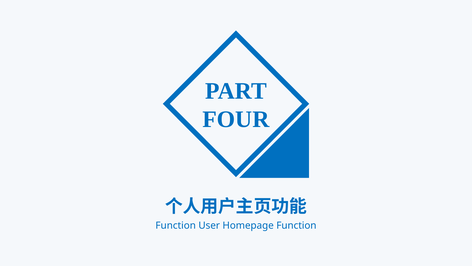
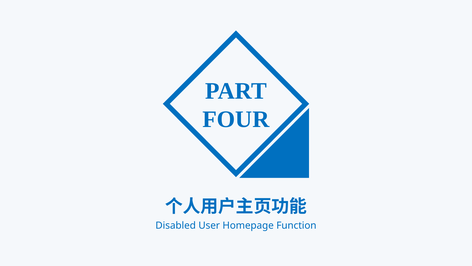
Function: Function -> Disabled (176, 225)
